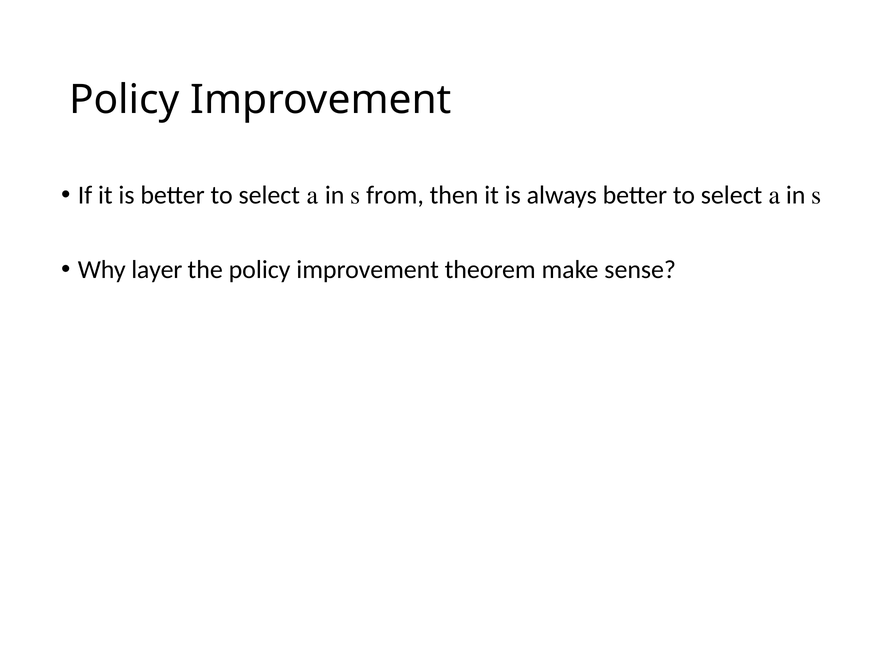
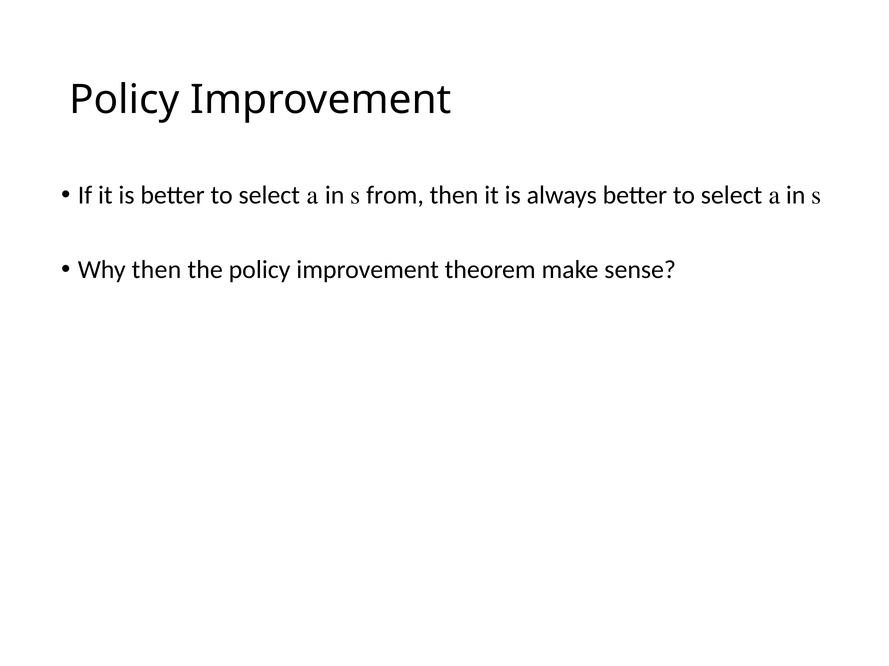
Why layer: layer -> then (157, 270)
